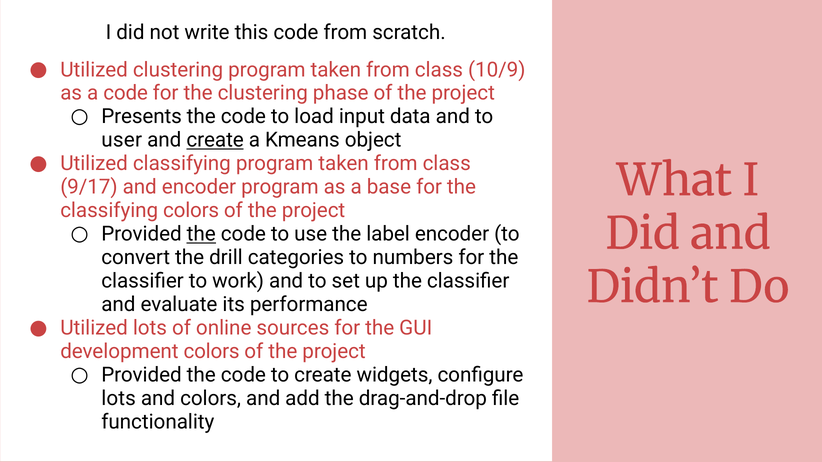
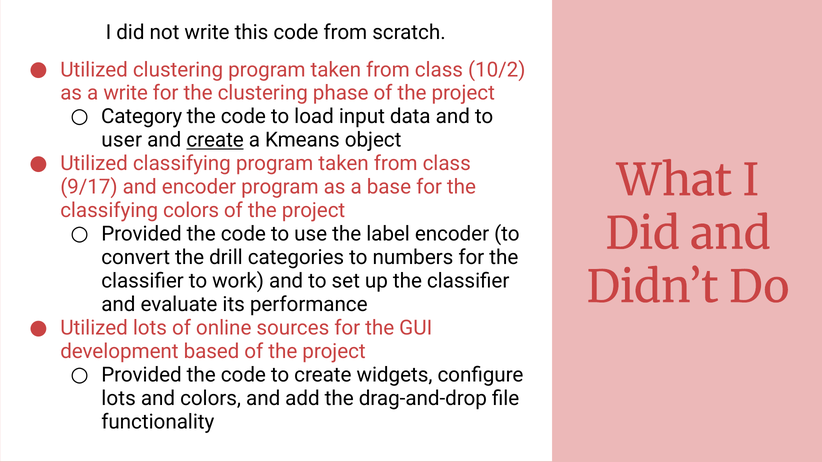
10/9: 10/9 -> 10/2 (497, 70)
a code: code -> write (126, 93)
Presents: Presents -> Category (142, 117)
the underline: present -> none (201, 234)
development colors: colors -> based (212, 352)
